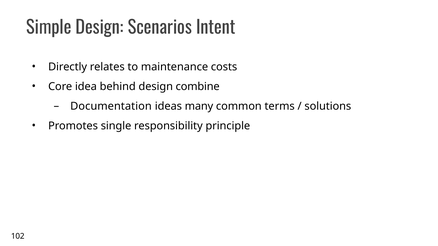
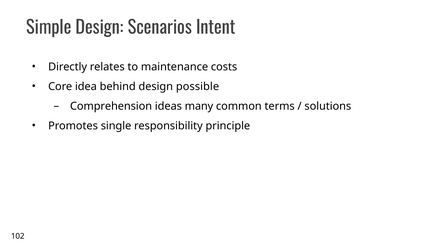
combine: combine -> possible (198, 87)
Documentation: Documentation -> Comprehension (111, 106)
